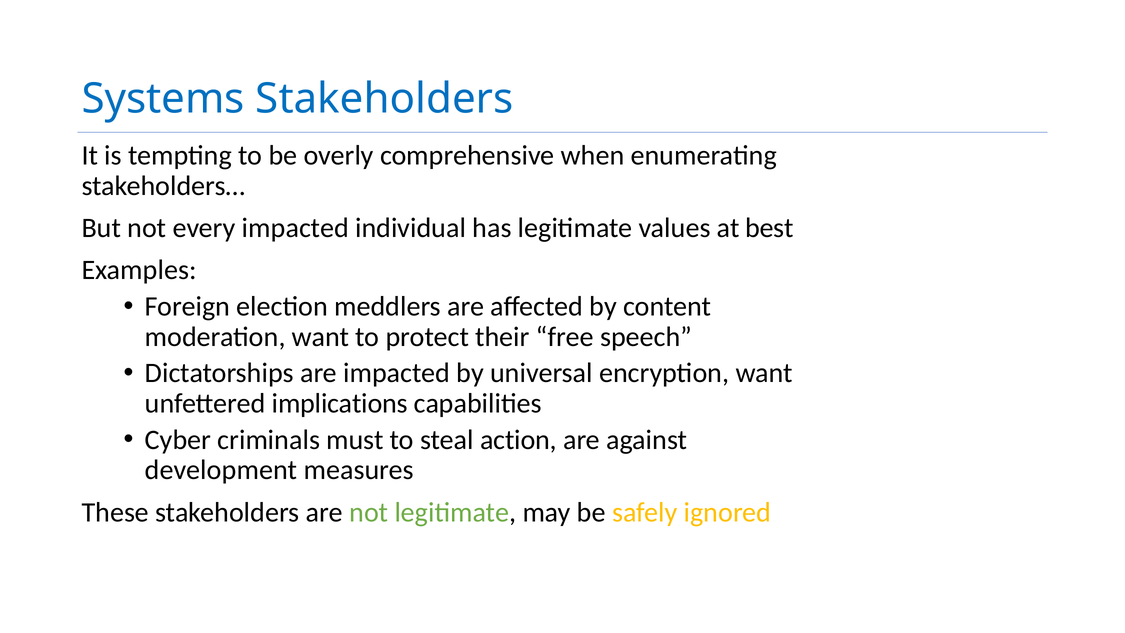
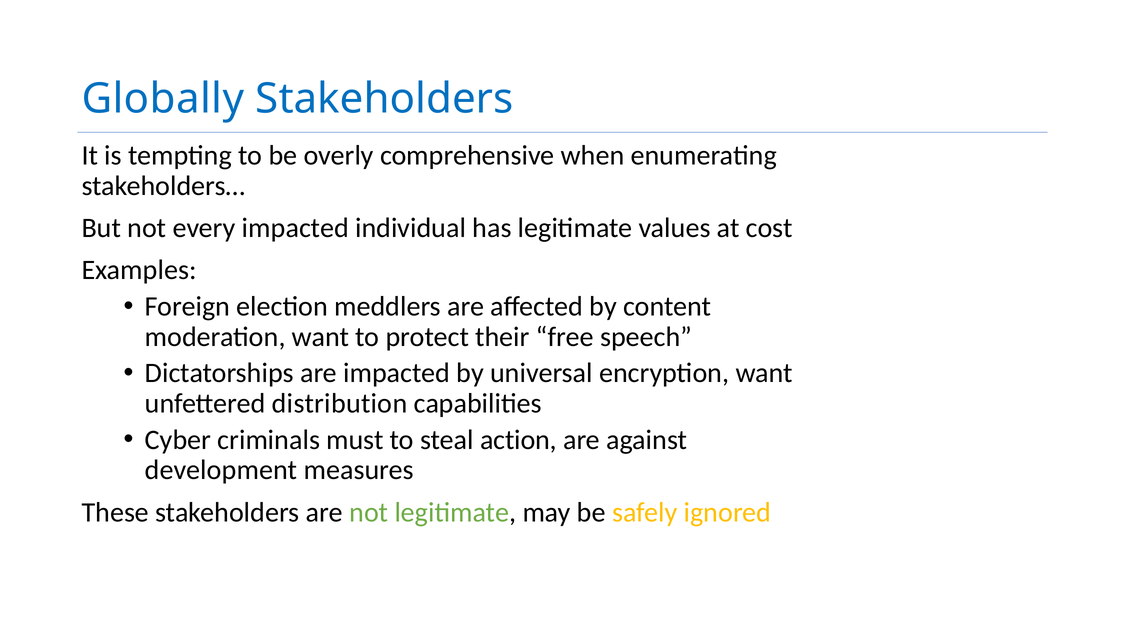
Systems: Systems -> Globally (163, 99)
best: best -> cost (769, 228)
implications: implications -> distribution (340, 403)
